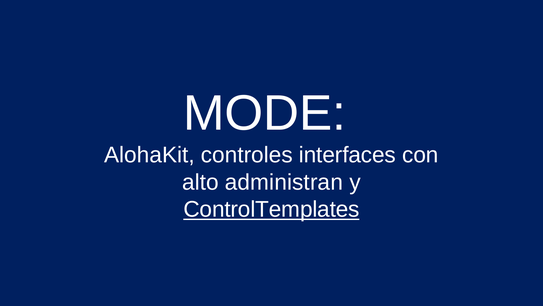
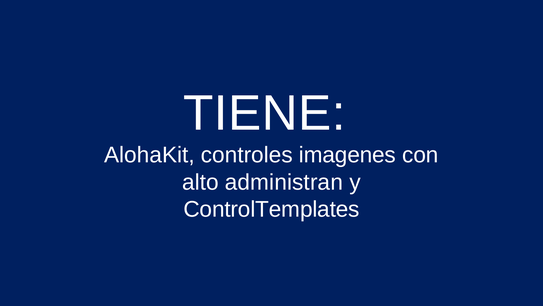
MODE: MODE -> TIENE (264, 113)
interfaces: interfaces -> imagenes (347, 155)
ControlTemplates underline: present -> none (272, 209)
